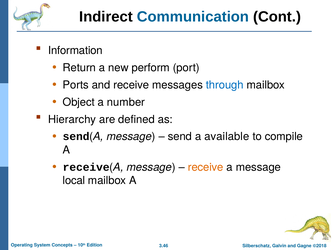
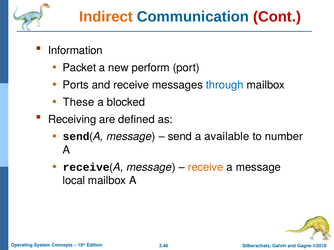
Indirect colour: black -> orange (106, 17)
Cont colour: black -> red (277, 17)
Return: Return -> Packet (79, 68)
Object: Object -> These (79, 102)
number: number -> blocked (126, 102)
Hierarchy: Hierarchy -> Receiving (72, 120)
compile: compile -> number (284, 137)
